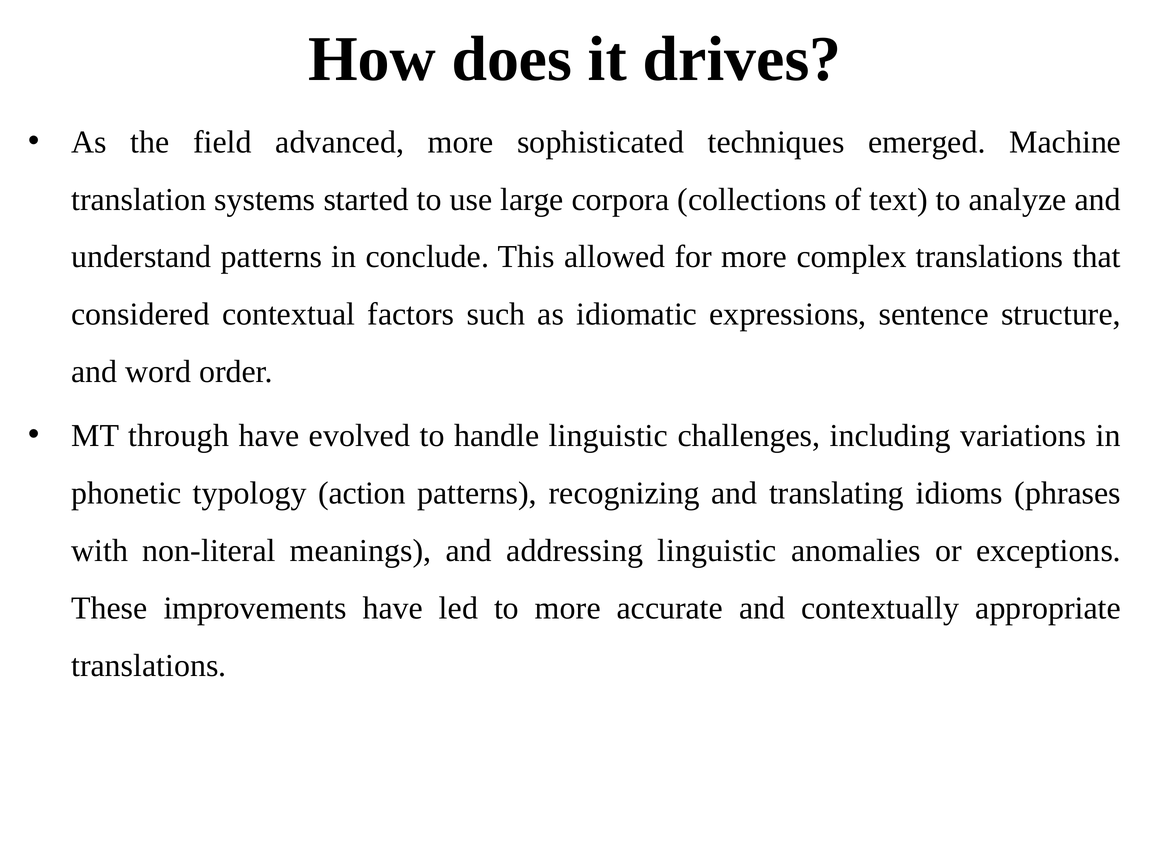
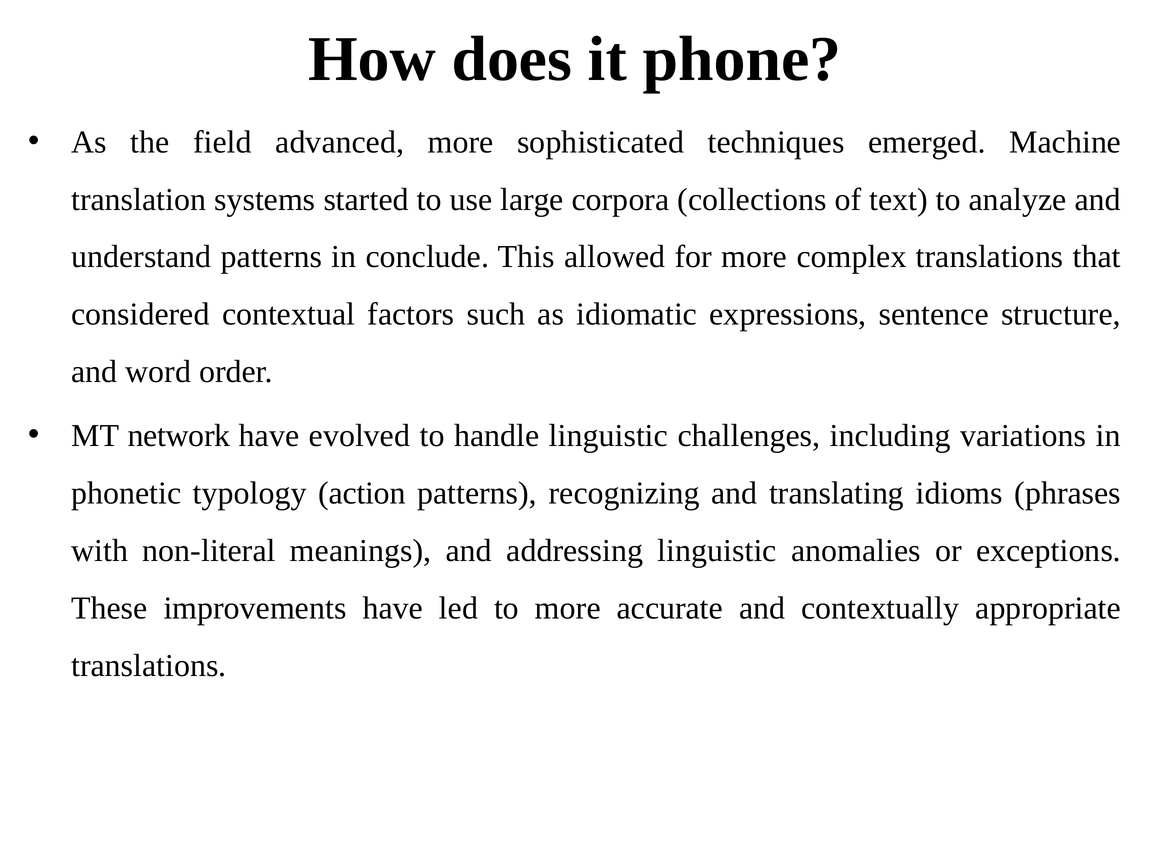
drives: drives -> phone (742, 59)
through: through -> network (179, 436)
